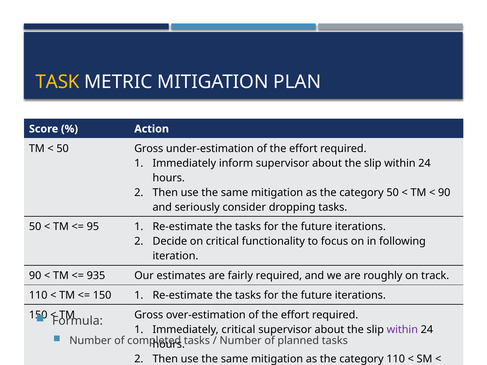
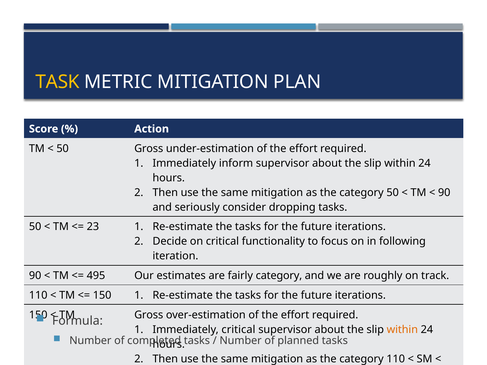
95: 95 -> 23 (93, 227)
935: 935 -> 495 (96, 276)
fairly required: required -> category (279, 276)
within colour: purple -> orange (402, 330)
